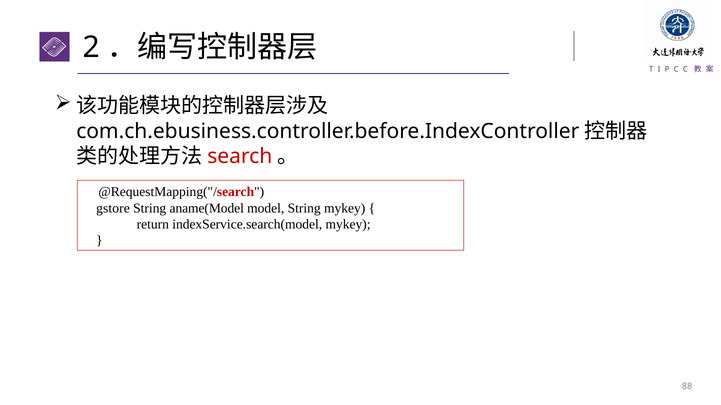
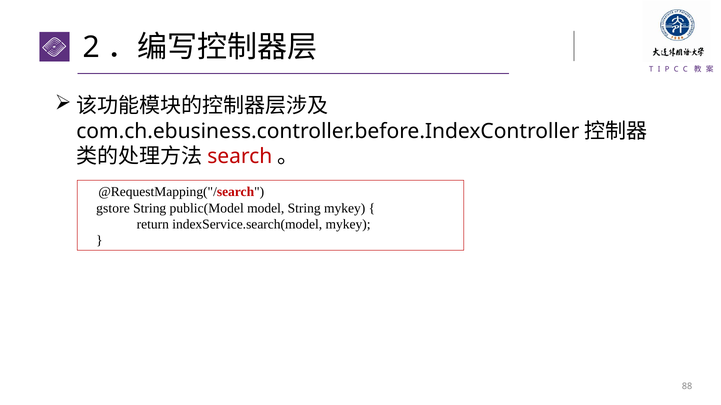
aname(Model: aname(Model -> public(Model (207, 208)
